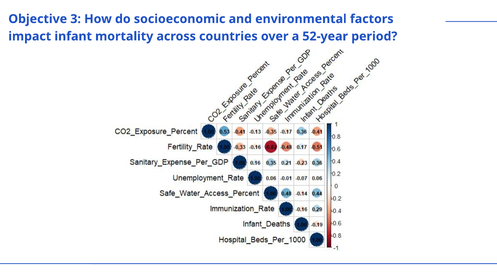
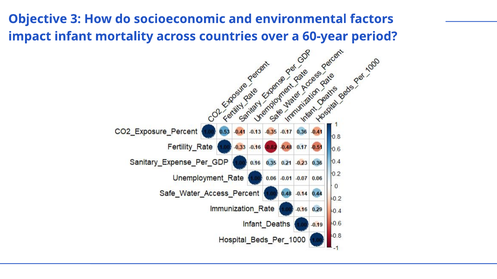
52-year: 52-year -> 60-year (325, 36)
